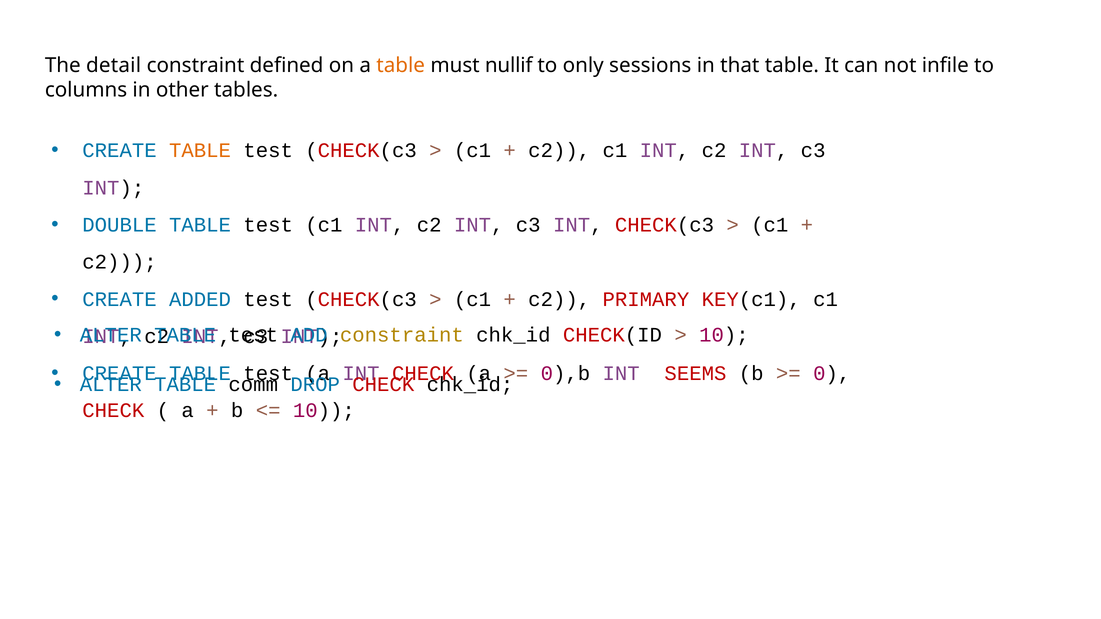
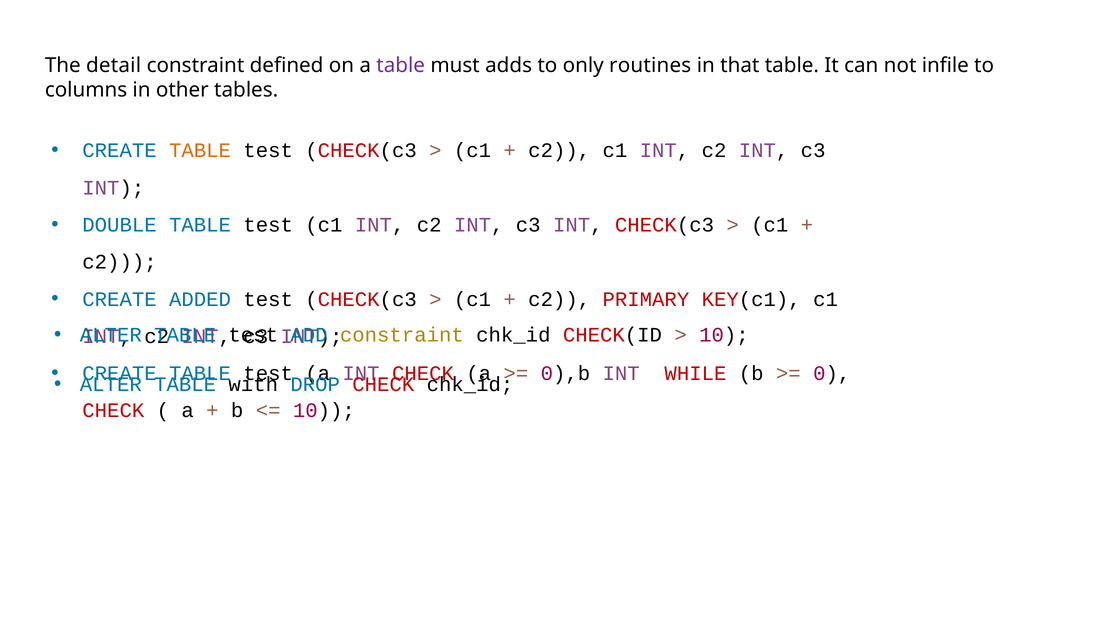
table colour: orange -> purple (401, 65)
nullif: nullif -> adds (509, 65)
sessions: sessions -> routines (650, 65)
SEEMS: SEEMS -> WHILE (695, 374)
comm: comm -> with (253, 385)
